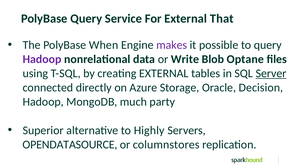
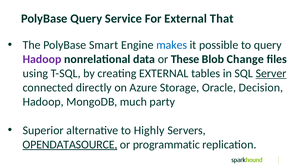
When: When -> Smart (104, 45)
makes colour: purple -> blue (172, 45)
Write: Write -> These (185, 59)
Optane: Optane -> Change (245, 59)
OPENDATASOURCE underline: none -> present (70, 145)
columnstores: columnstores -> programmatic (166, 145)
